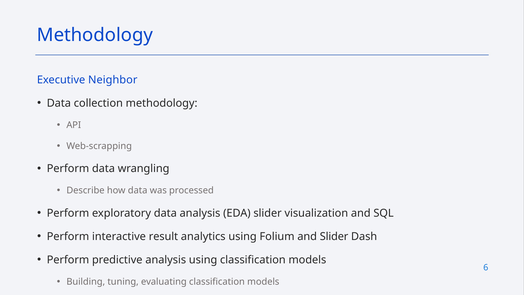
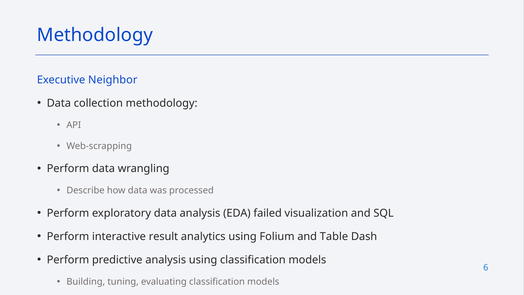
EDA slider: slider -> failed (268, 213)
and Slider: Slider -> Table (334, 236)
